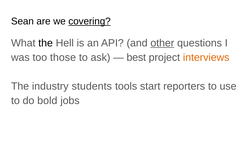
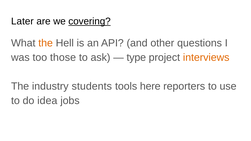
Sean: Sean -> Later (22, 21)
the colour: black -> orange (46, 43)
other underline: present -> none (162, 43)
best: best -> type (136, 57)
start: start -> here (150, 86)
bold: bold -> idea (47, 101)
